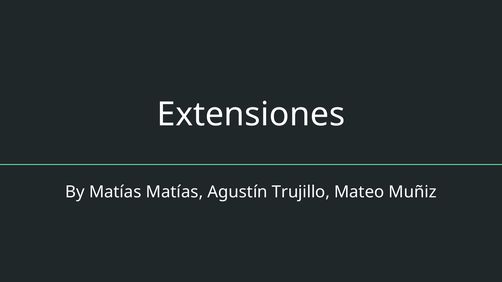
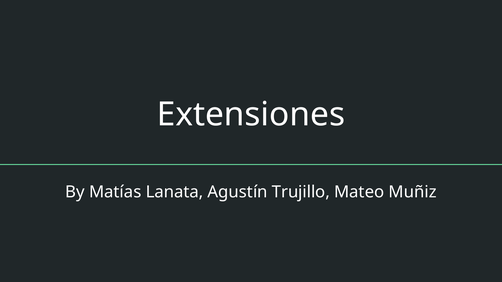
Matías Matías: Matías -> Lanata (175, 192)
